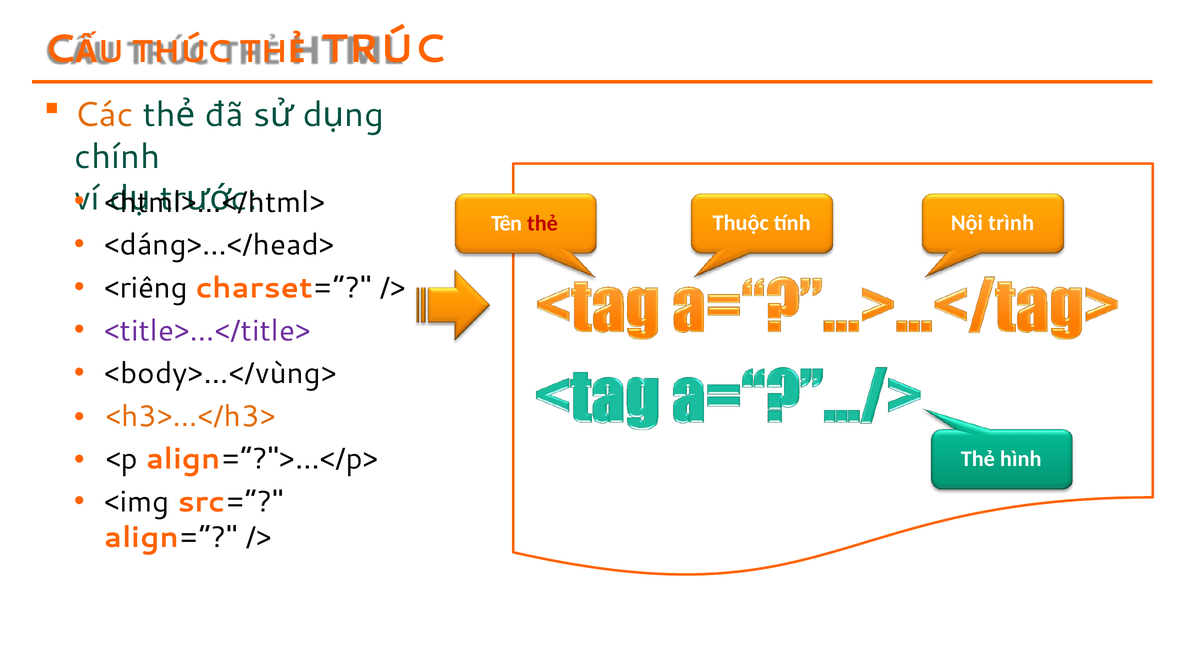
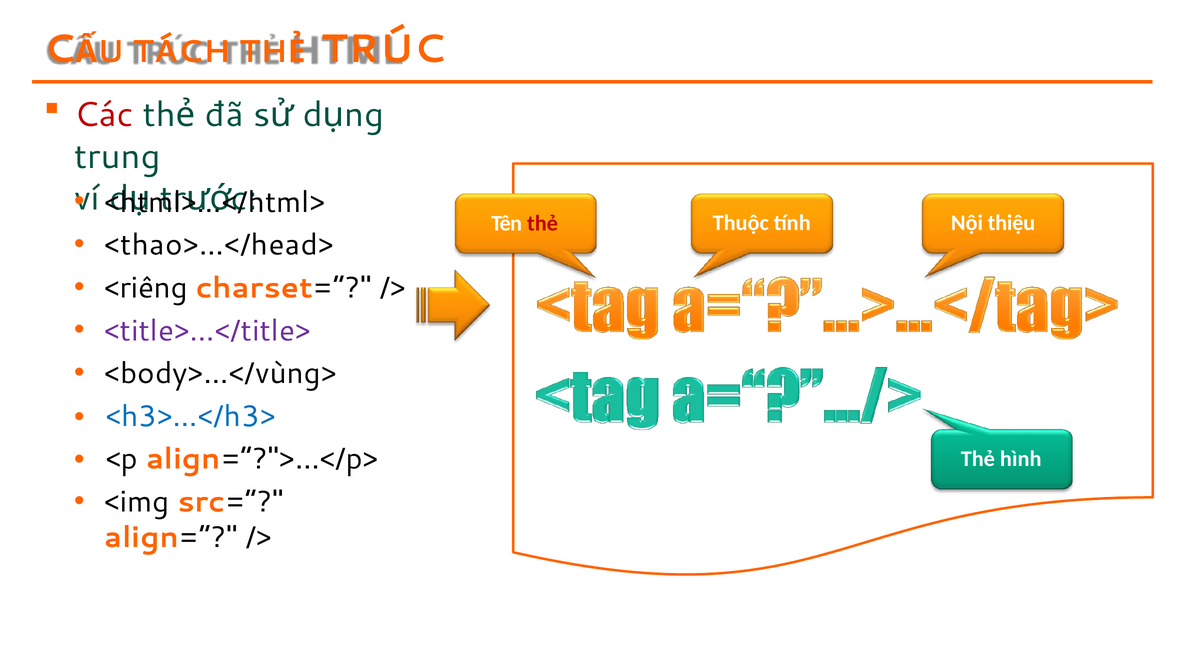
THÚC: THÚC -> TÁCH (181, 52)
Các colour: orange -> red (104, 115)
chính: chính -> trung (117, 157)
trình: trình -> thiệu (1011, 223)
<dáng>…</head>: <dáng>…</head> -> <thao>…</head> (219, 245)
<h3>…</h3> colour: orange -> blue (191, 417)
